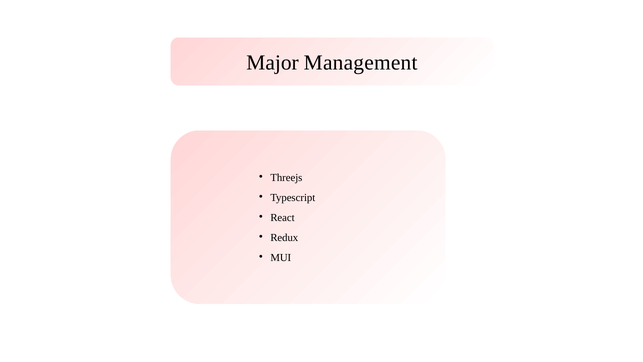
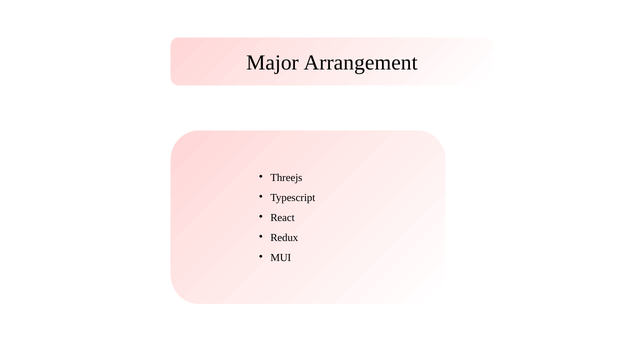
Management: Management -> Arrangement (361, 63)
